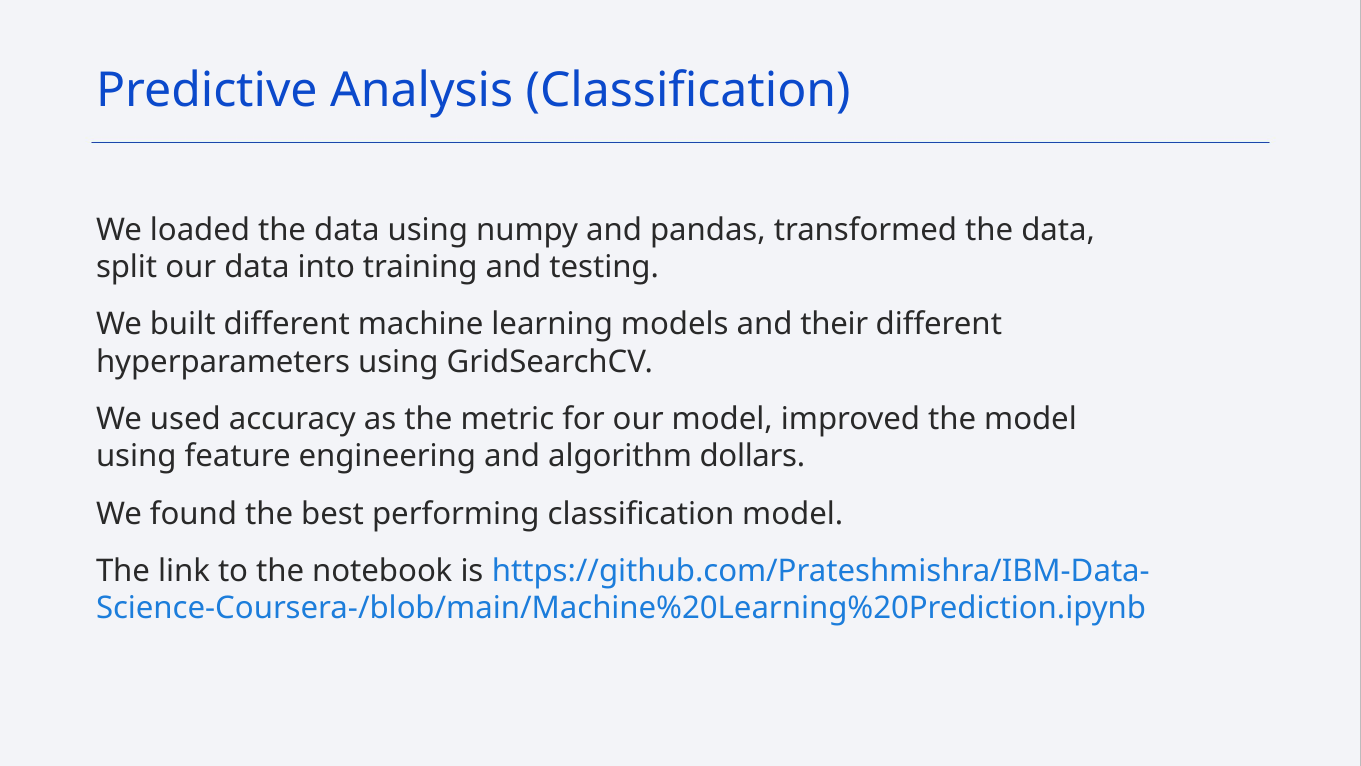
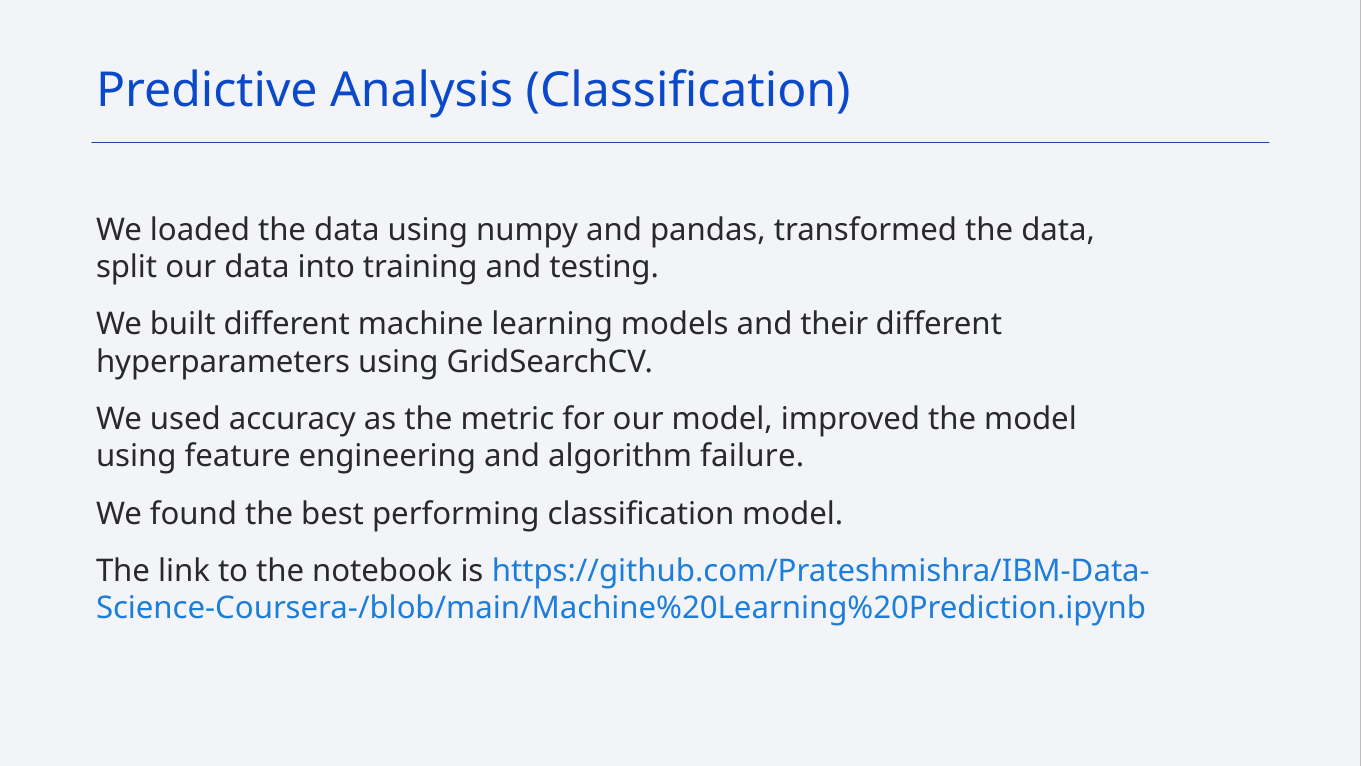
dollars: dollars -> failure (752, 456)
